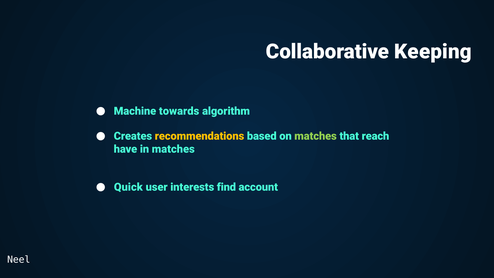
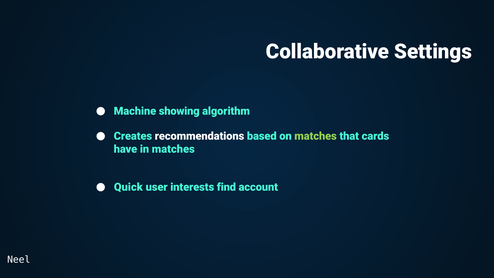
Keeping: Keeping -> Settings (433, 52)
towards: towards -> showing (179, 111)
recommendations colour: yellow -> white (200, 136)
reach: reach -> cards (375, 136)
